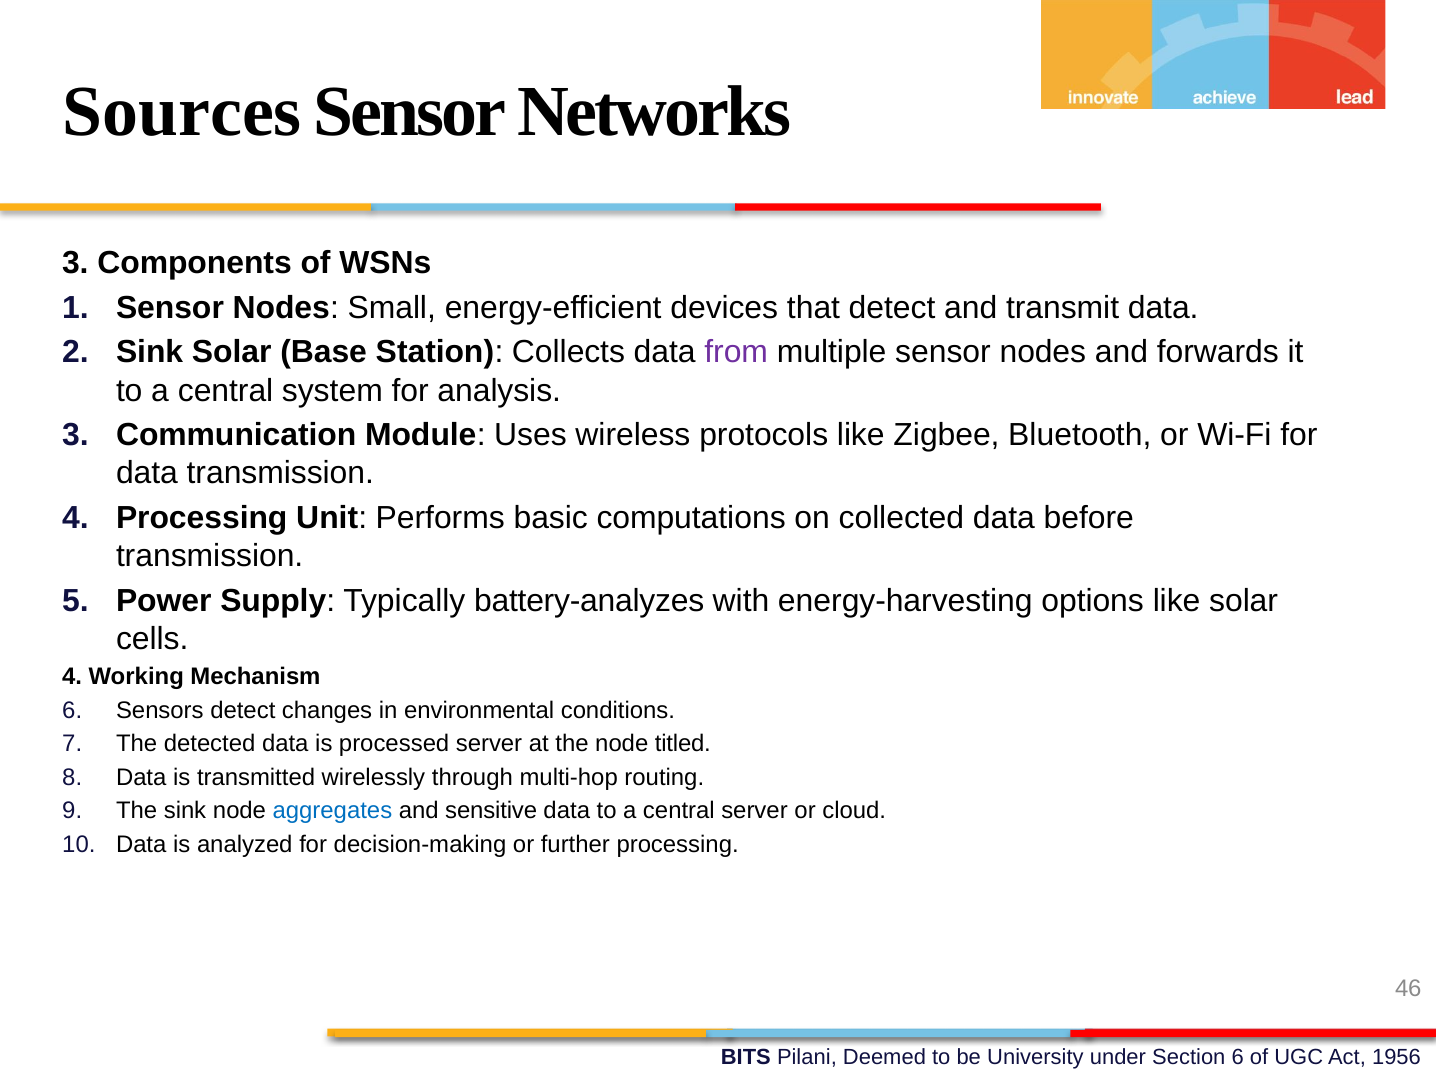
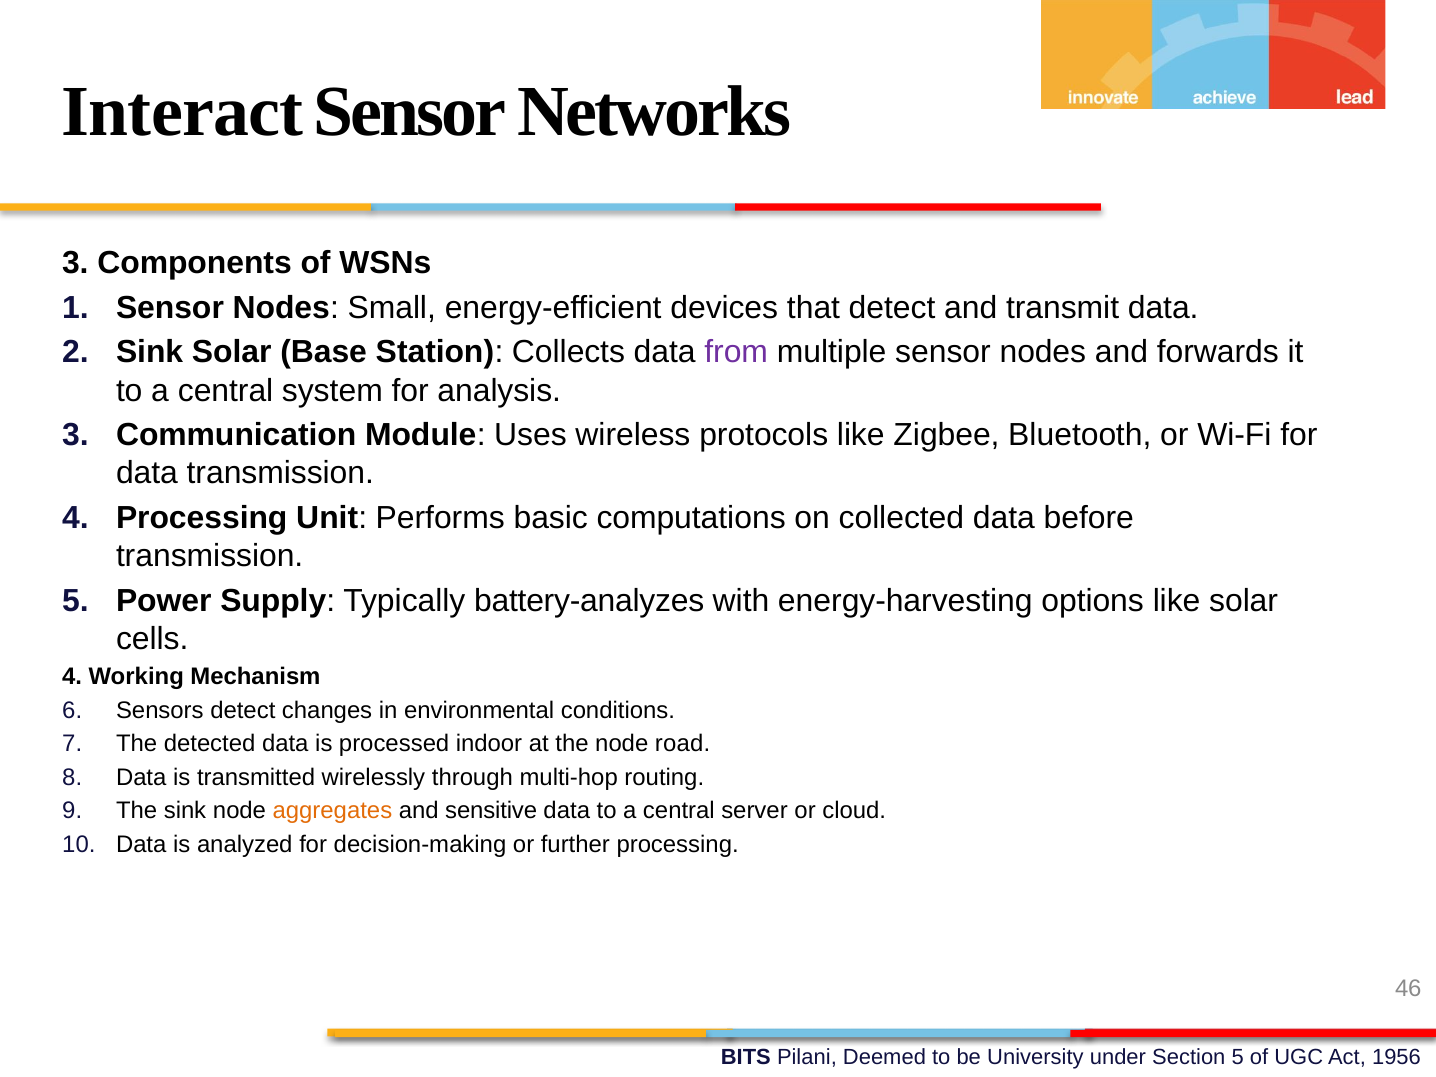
Sources: Sources -> Interact (182, 111)
processed server: server -> indoor (489, 744)
titled: titled -> road (683, 744)
aggregates colour: blue -> orange (332, 811)
6: 6 -> 5 (1238, 1058)
